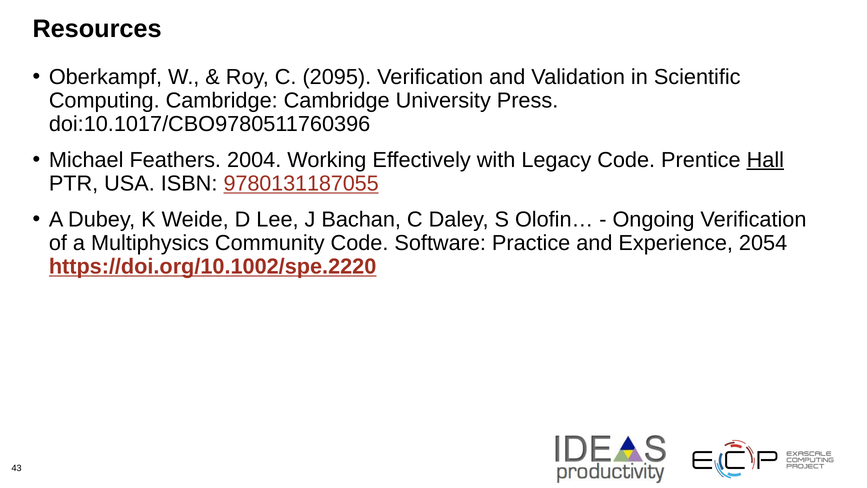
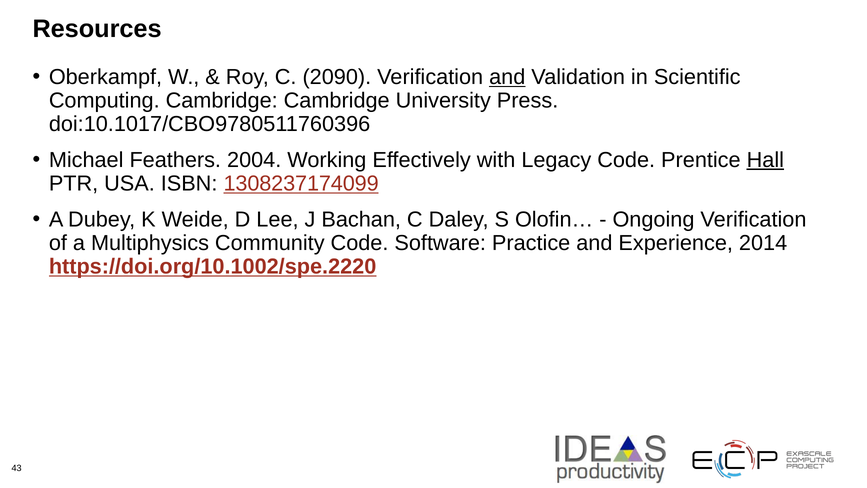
2095: 2095 -> 2090 (337, 77)
and underline: none -> present (507, 77)
9780131187055: 9780131187055 -> 1308237174099 (301, 183)
2054: 2054 -> 2014 (763, 243)
